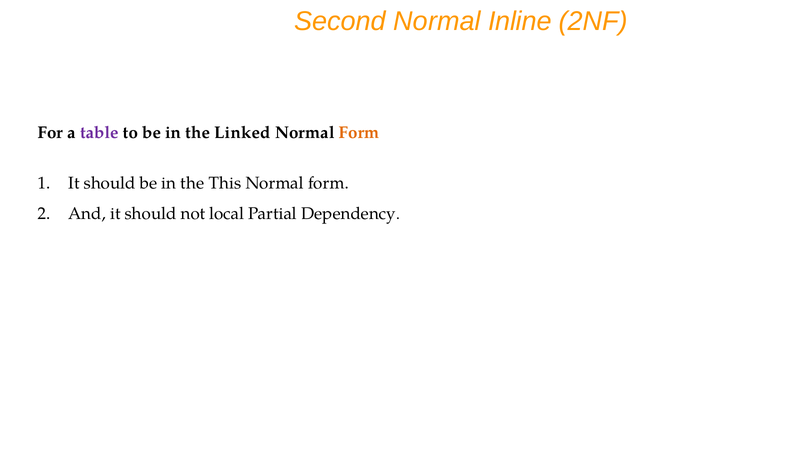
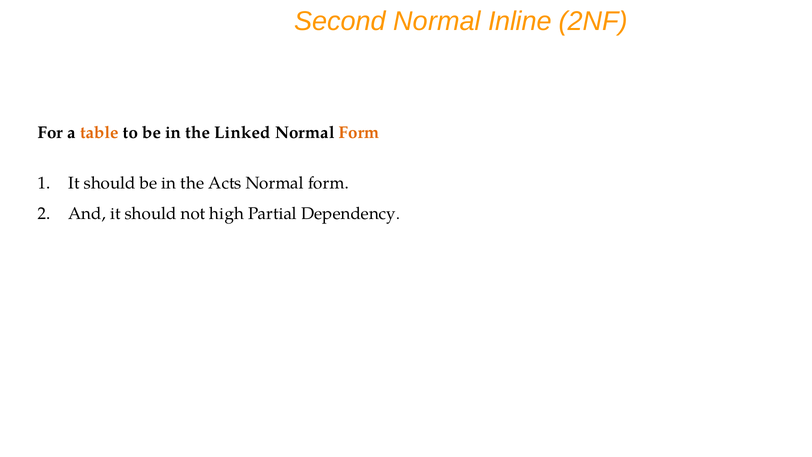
table colour: purple -> orange (99, 132)
This: This -> Acts (225, 183)
local: local -> high (227, 214)
